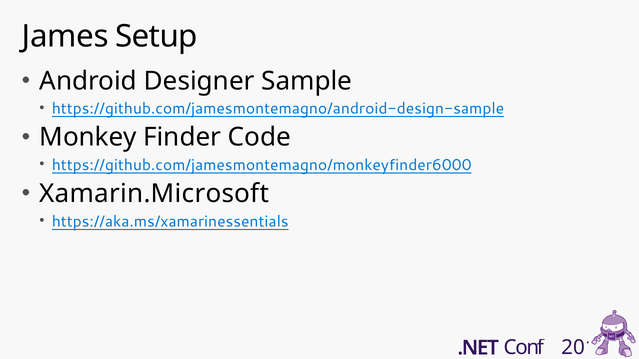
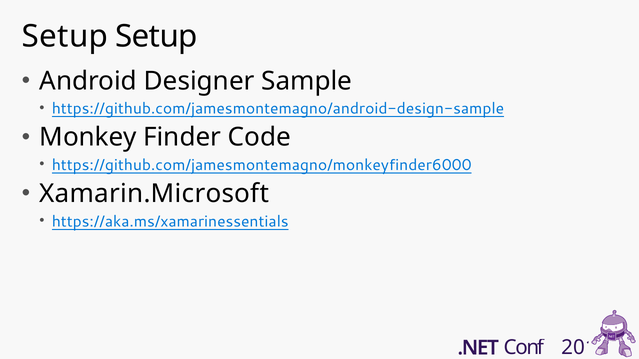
James: James -> Setup (65, 37)
